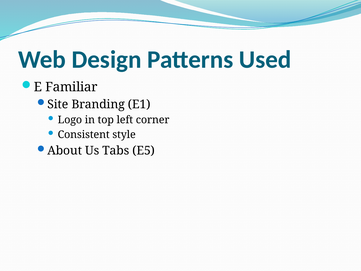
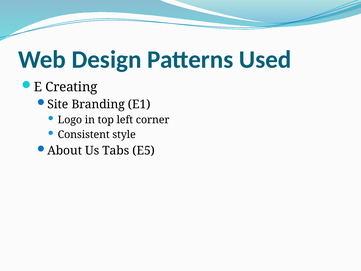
Familiar: Familiar -> Creating (71, 87)
